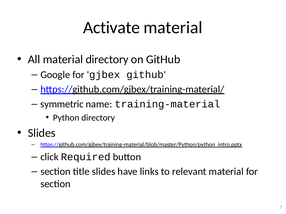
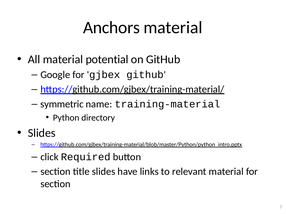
Activate: Activate -> Anchors (112, 28)
material directory: directory -> potential (107, 59)
